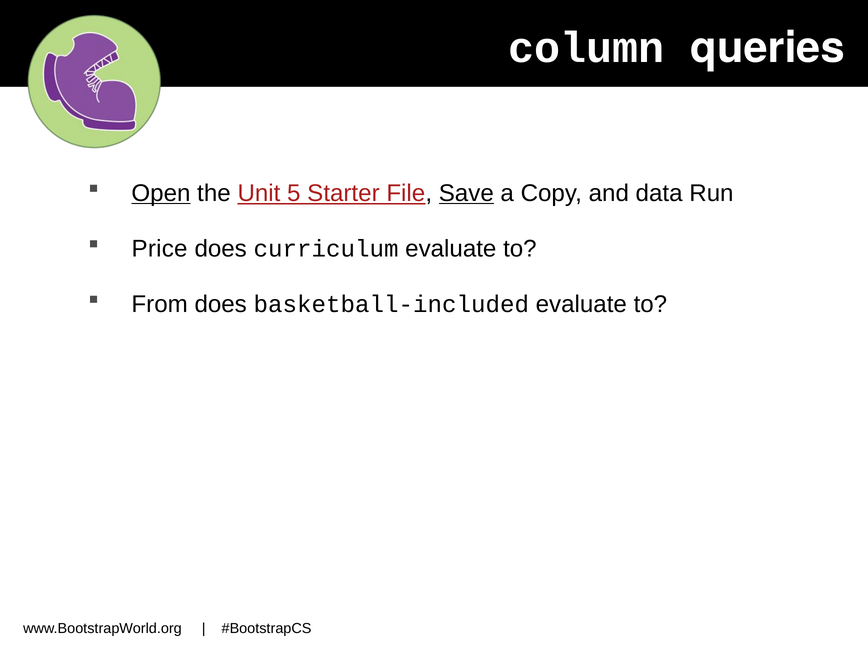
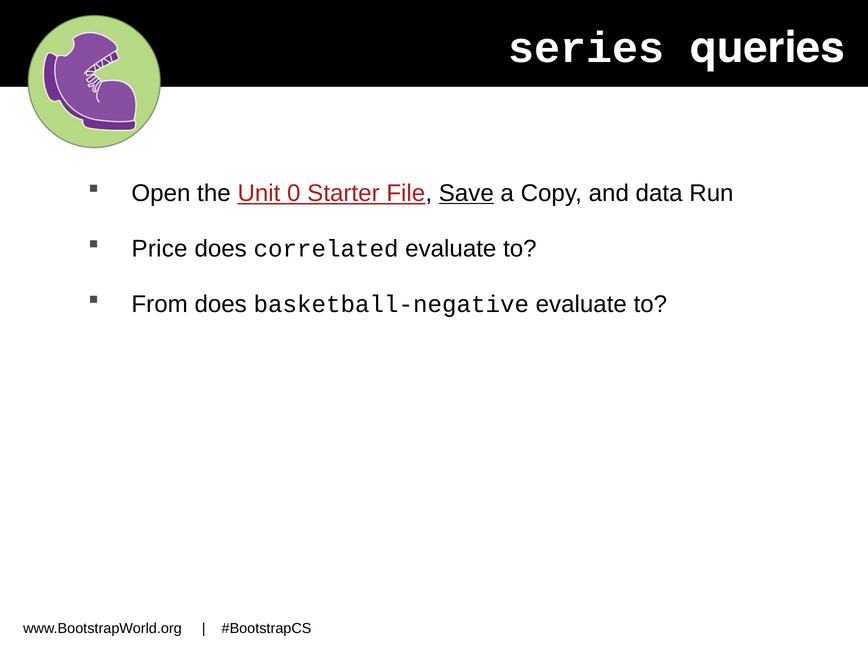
column: column -> series (586, 48)
Open underline: present -> none (161, 193)
5: 5 -> 0 (294, 193)
curriculum: curriculum -> correlated (326, 249)
basketball-included: basketball-included -> basketball-negative (391, 304)
